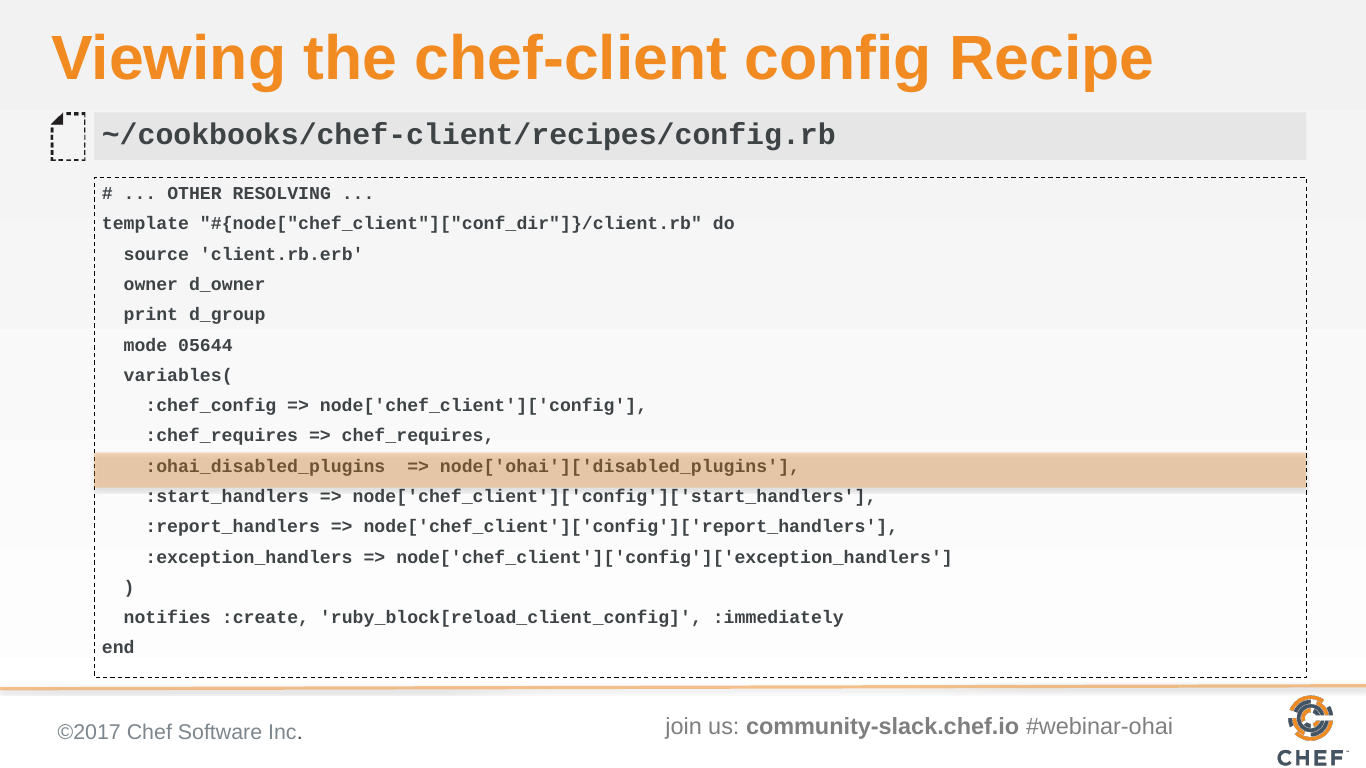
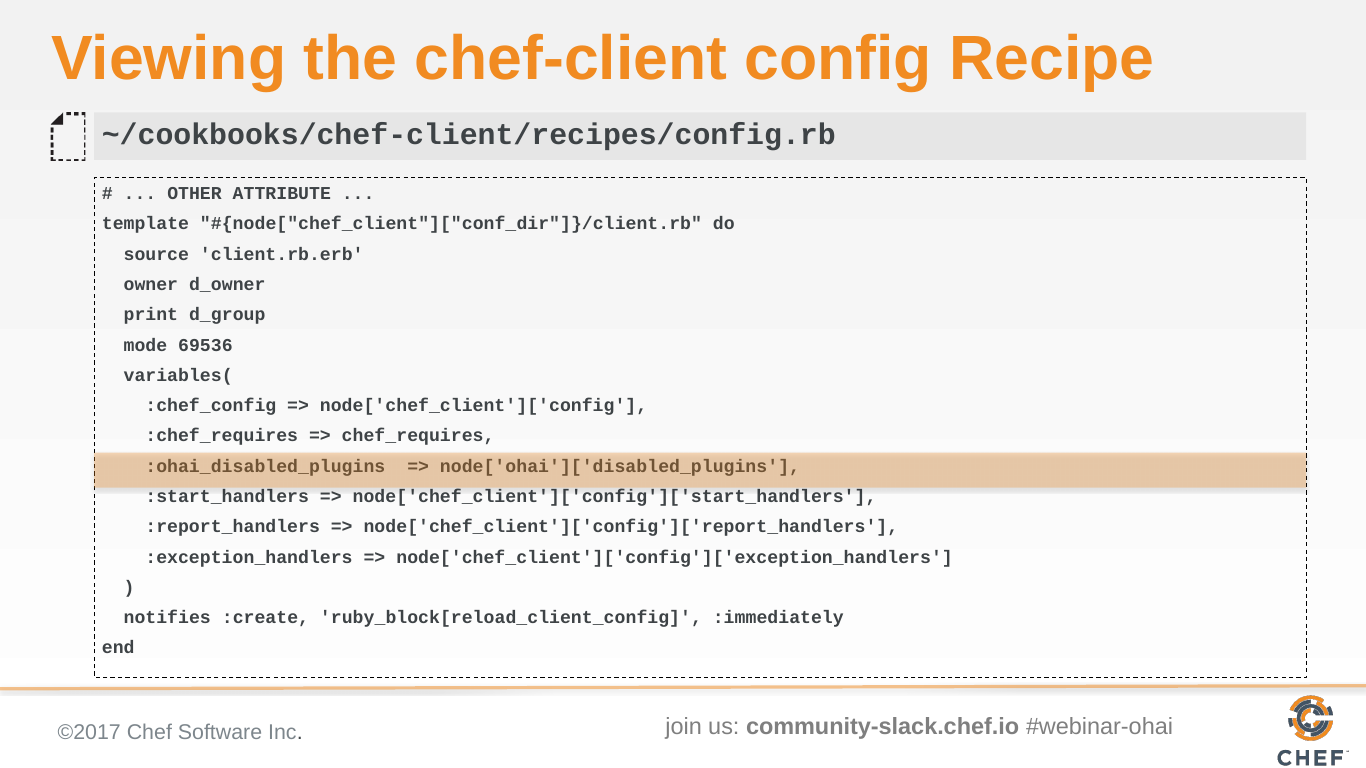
RESOLVING: RESOLVING -> ATTRIBUTE (282, 194)
05644: 05644 -> 69536 (205, 345)
